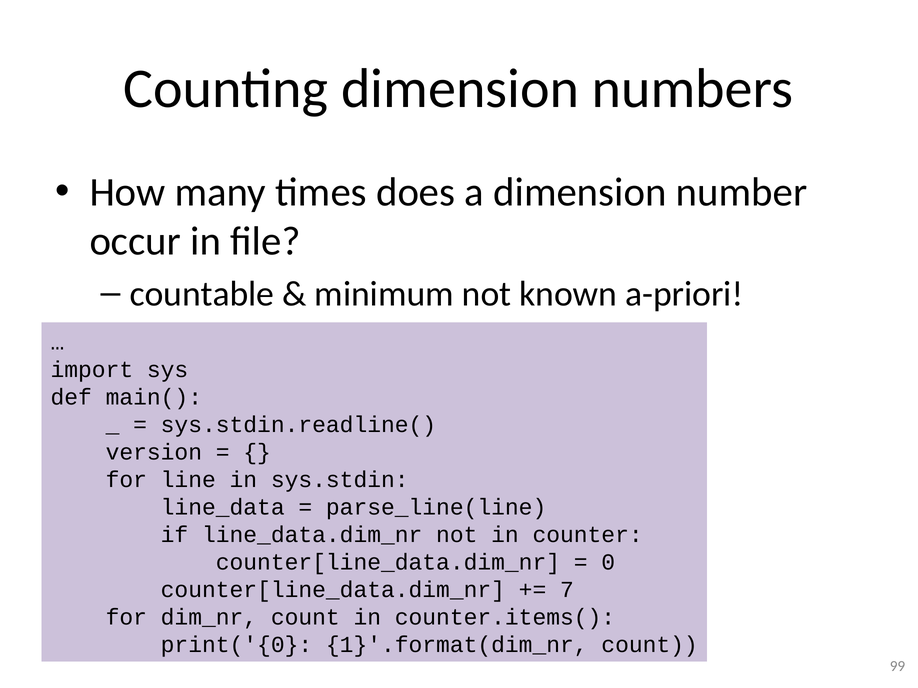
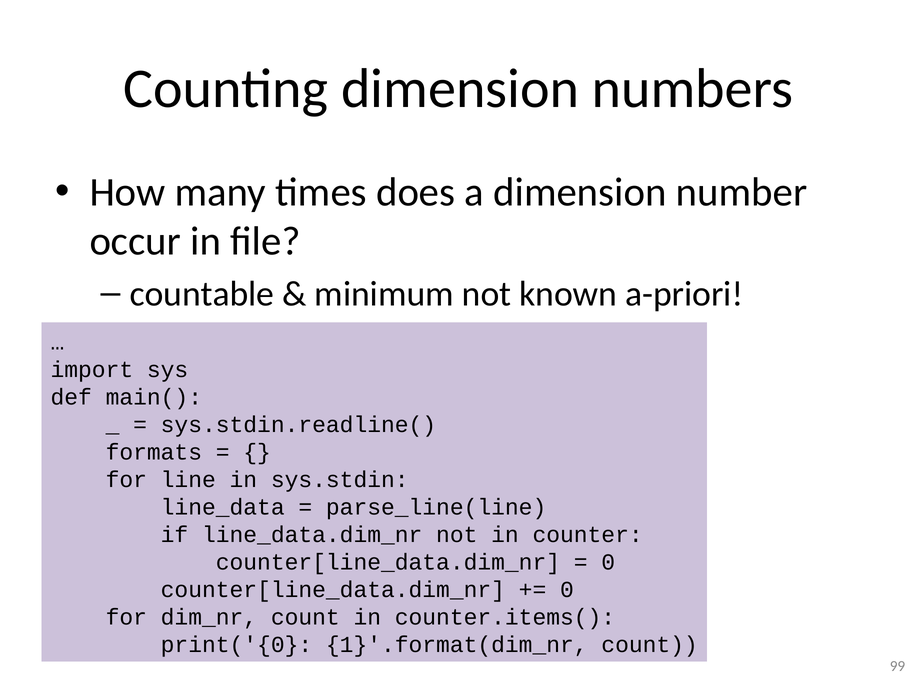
version: version -> formats (154, 453)
7: 7 -> 0 (567, 590)
